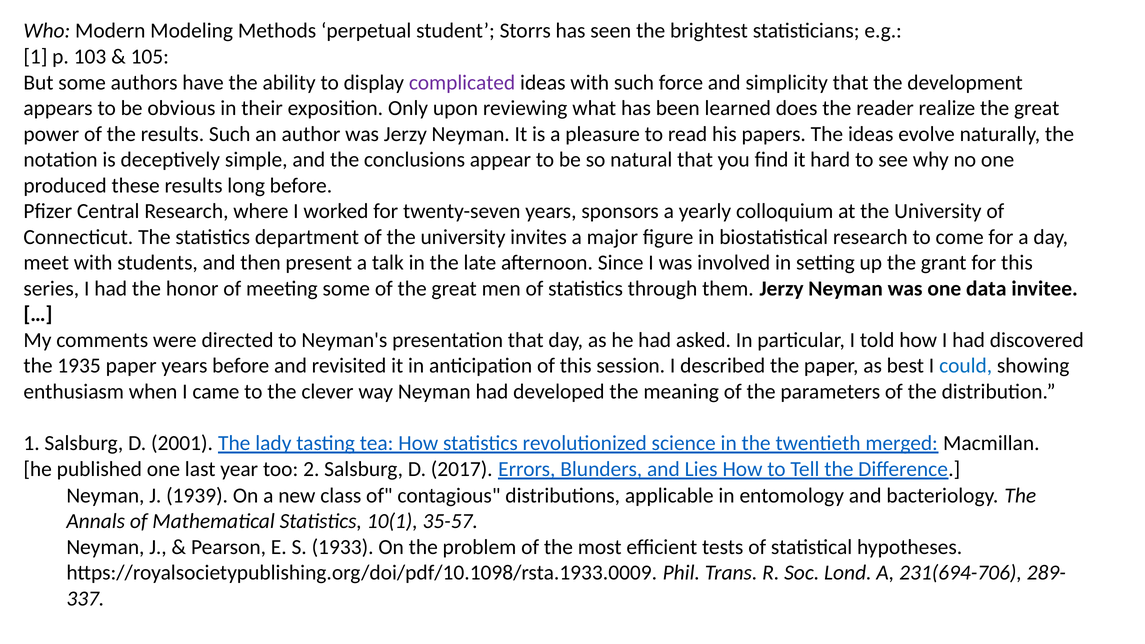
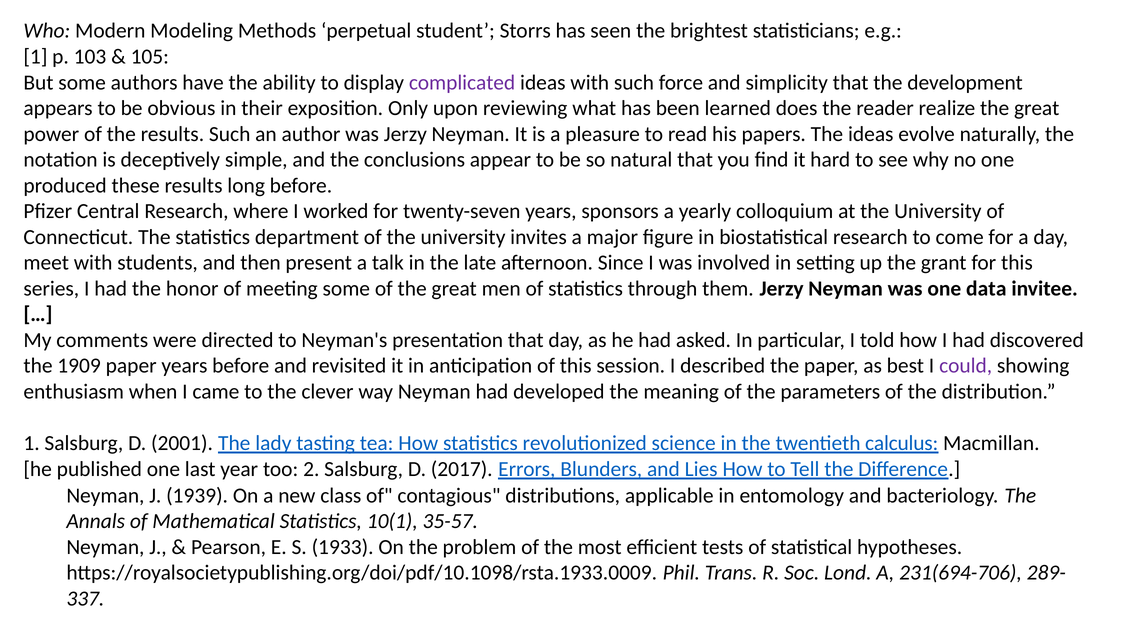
1935: 1935 -> 1909 (79, 366)
could colour: blue -> purple (966, 366)
merged: merged -> calculus (902, 443)
